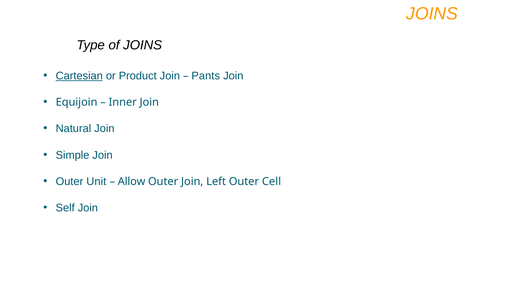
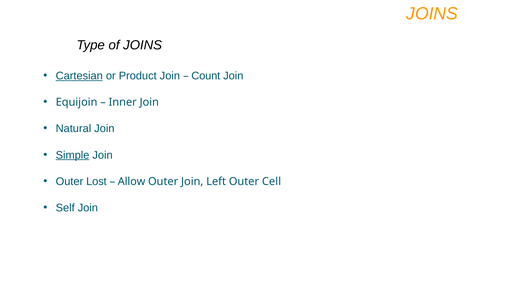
Pants: Pants -> Count (206, 76)
Simple underline: none -> present (73, 155)
Unit: Unit -> Lost (96, 181)
